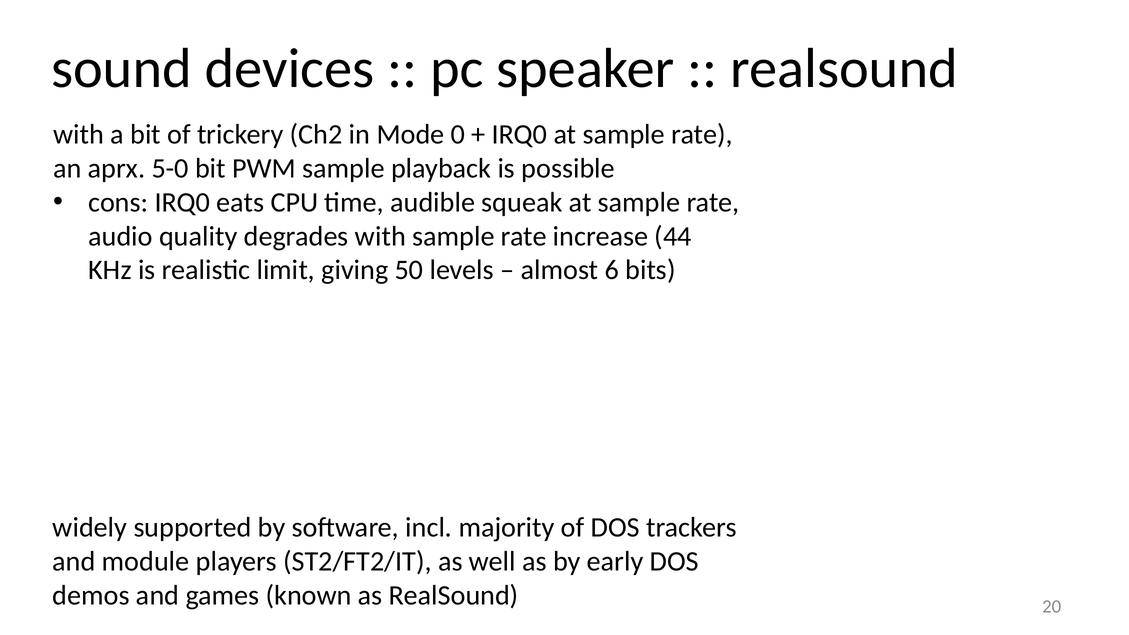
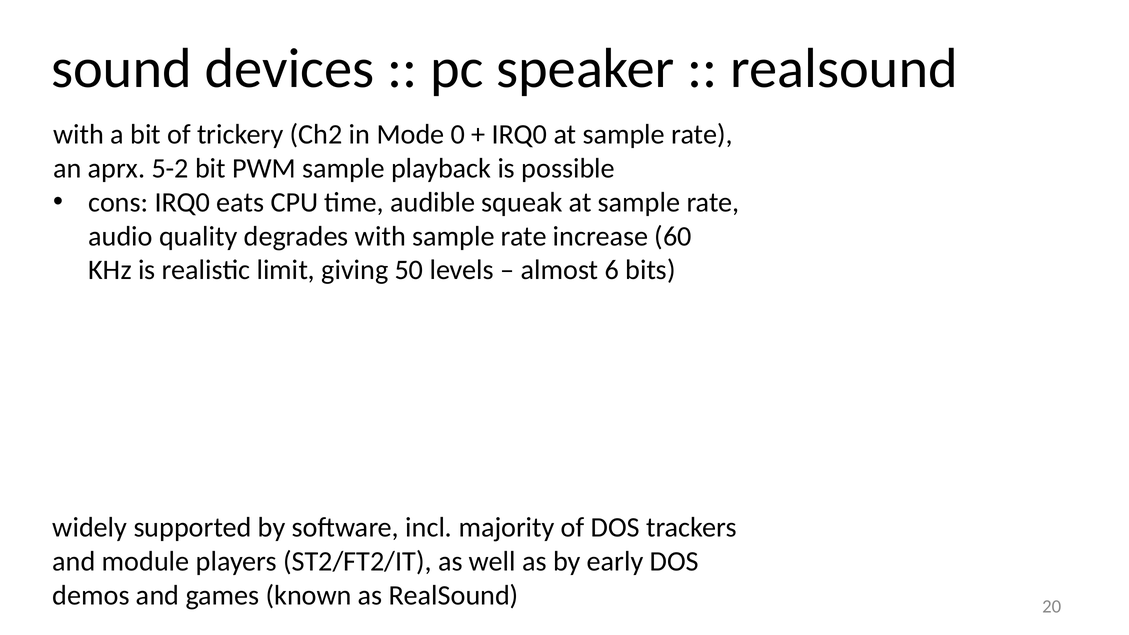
5-0: 5-0 -> 5-2 (170, 169)
44: 44 -> 60 (673, 236)
